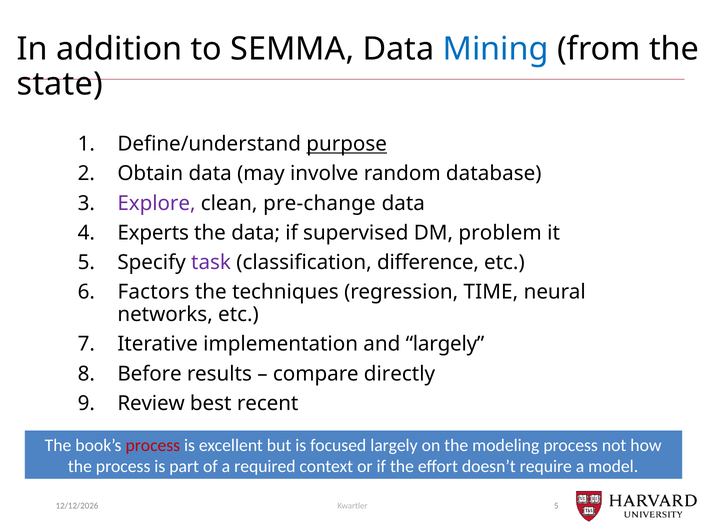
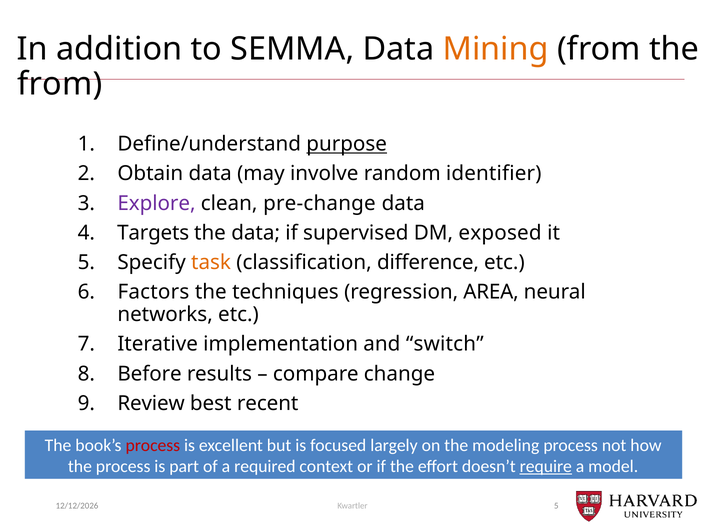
Mining colour: blue -> orange (496, 49)
state: state -> from (60, 84)
database: database -> identifier (494, 174)
Experts: Experts -> Targets (153, 233)
problem: problem -> exposed (500, 233)
task colour: purple -> orange (211, 263)
TIME: TIME -> AREA (491, 292)
and largely: largely -> switch (445, 344)
directly: directly -> change (399, 374)
require underline: none -> present (546, 467)
